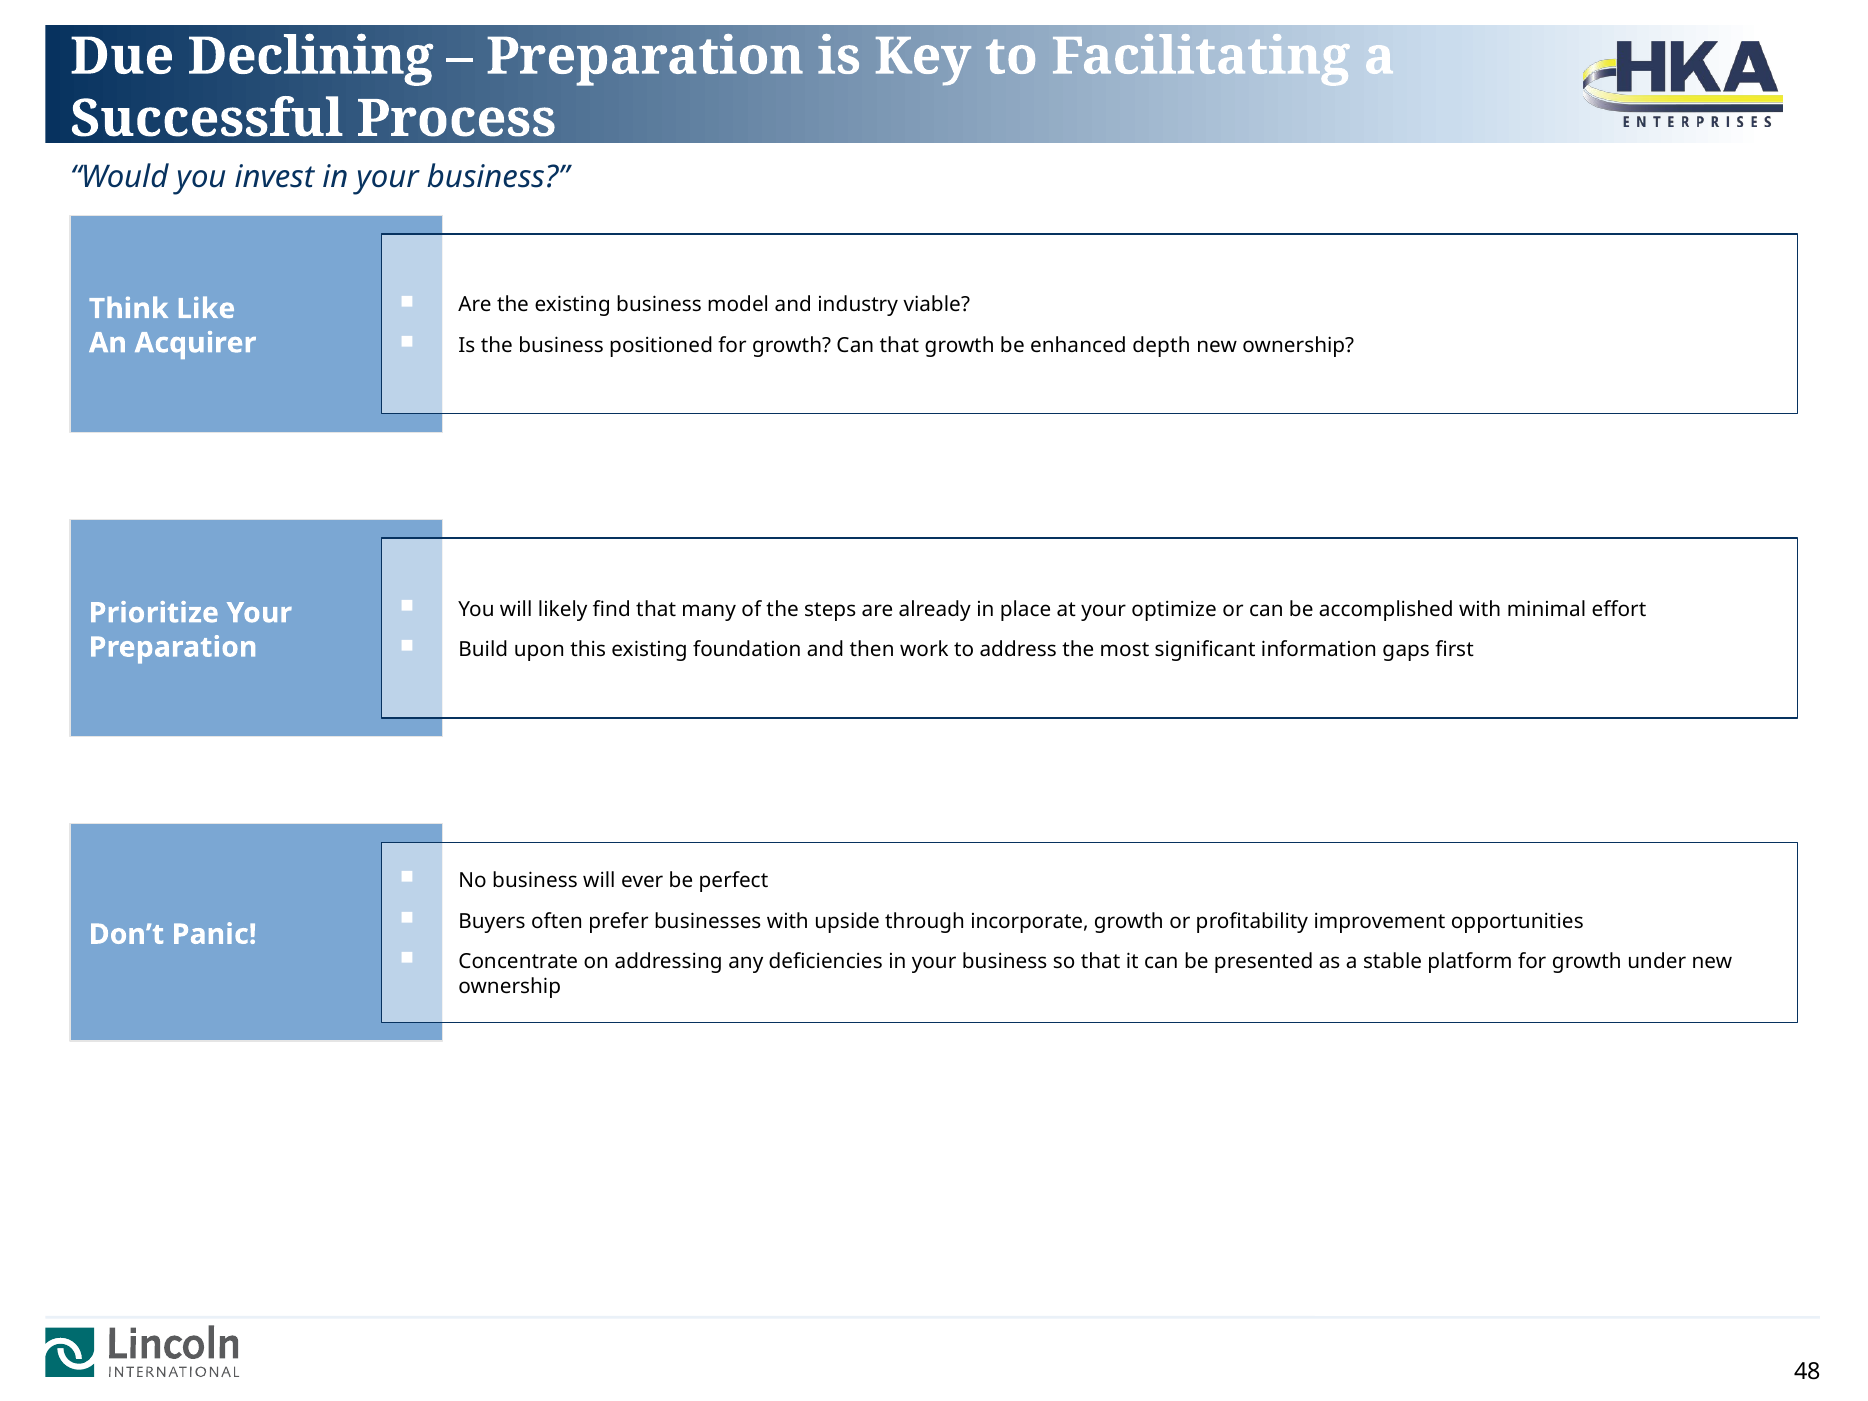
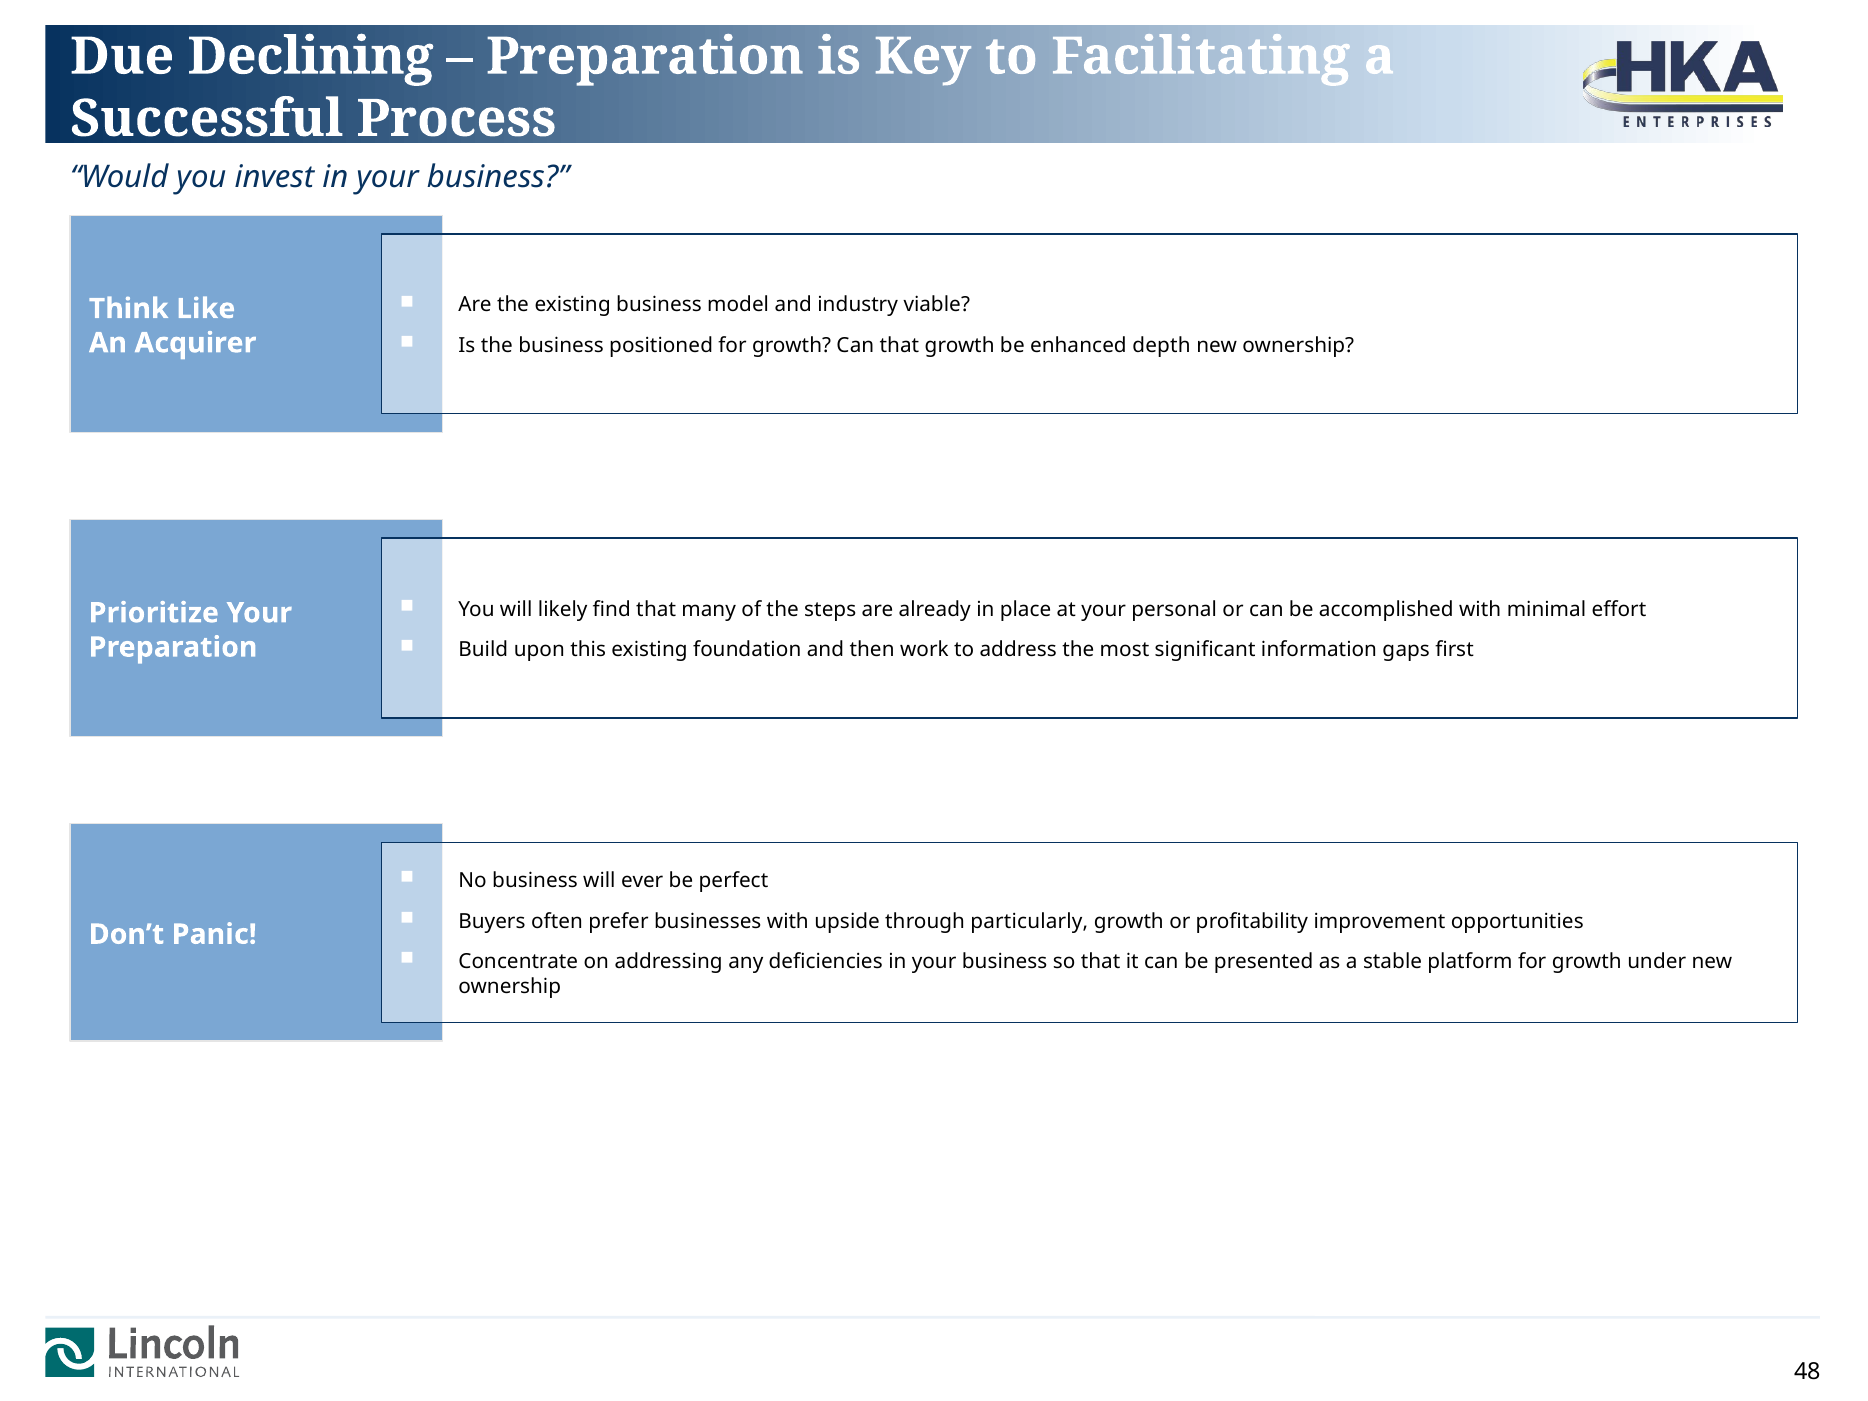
optimize: optimize -> personal (1174, 609)
incorporate: incorporate -> particularly (1029, 921)
